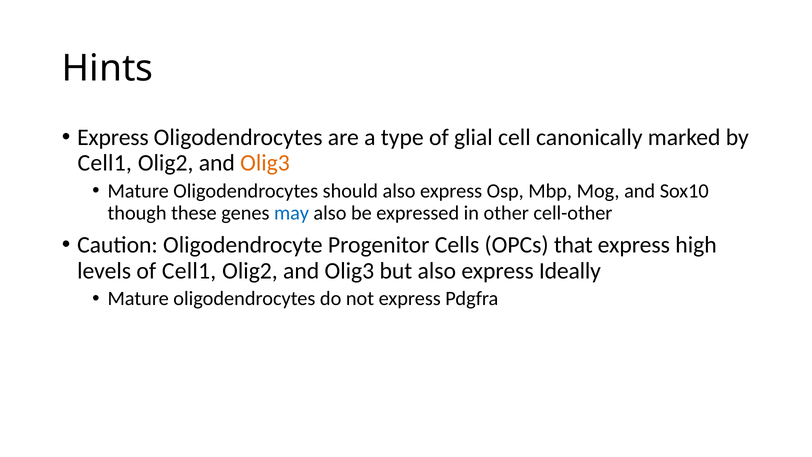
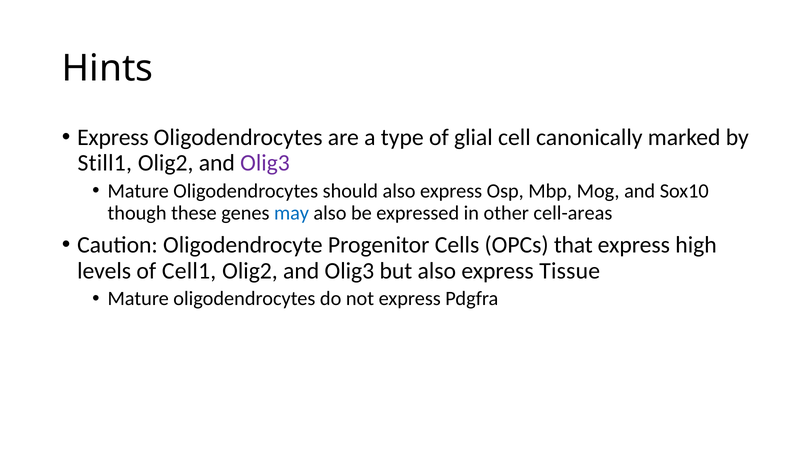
Cell1: Cell1 -> Still1 (105, 163)
Olig3 colour: orange -> purple (265, 163)
cell-other: cell-other -> cell-areas (573, 213)
Ideally: Ideally -> Tissue (570, 271)
